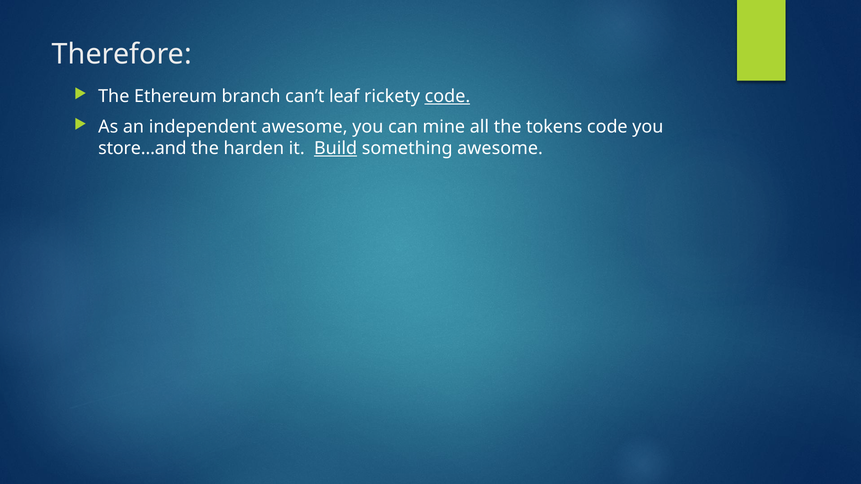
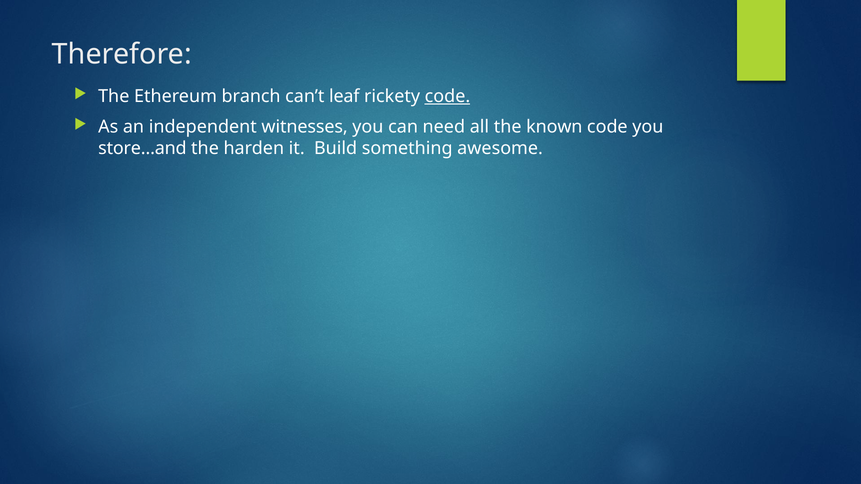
independent awesome: awesome -> witnesses (305, 127)
mine: mine -> need (444, 127)
tokens: tokens -> known (554, 127)
Build underline: present -> none (336, 149)
